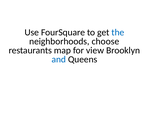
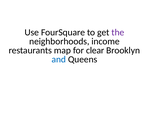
the colour: blue -> purple (118, 33)
choose: choose -> income (106, 42)
view: view -> clear (95, 51)
